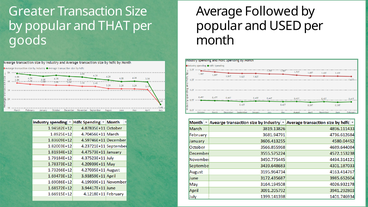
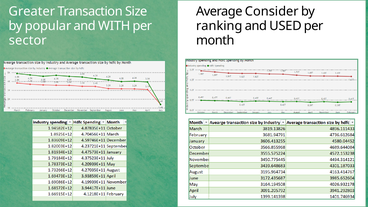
Followed: Followed -> Consider (272, 11)
THAT: THAT -> WITH (114, 26)
popular: popular -> ranking (219, 26)
goods: goods -> sector (28, 40)
